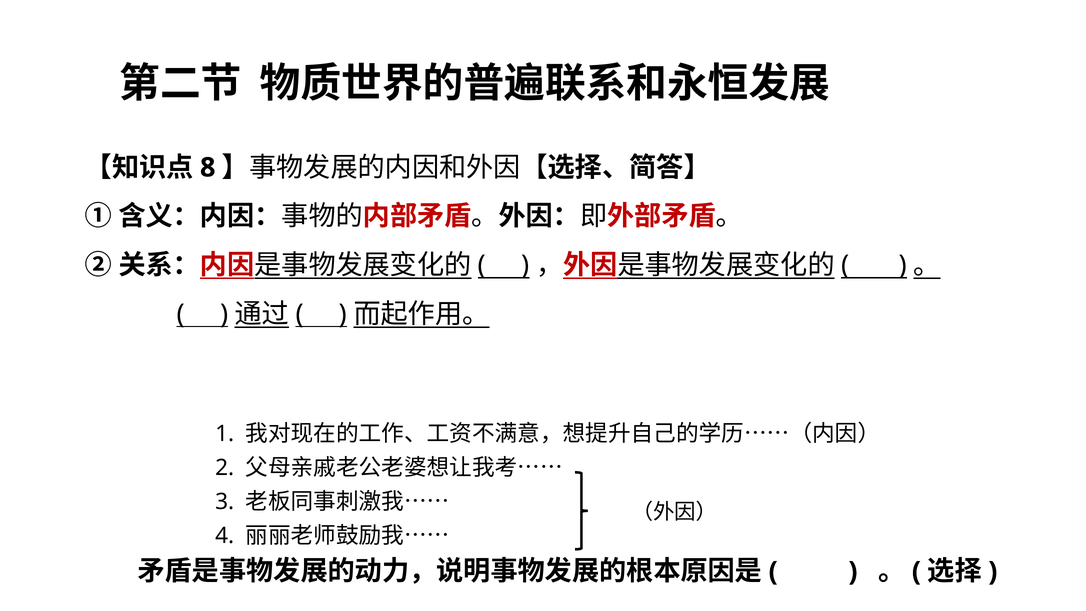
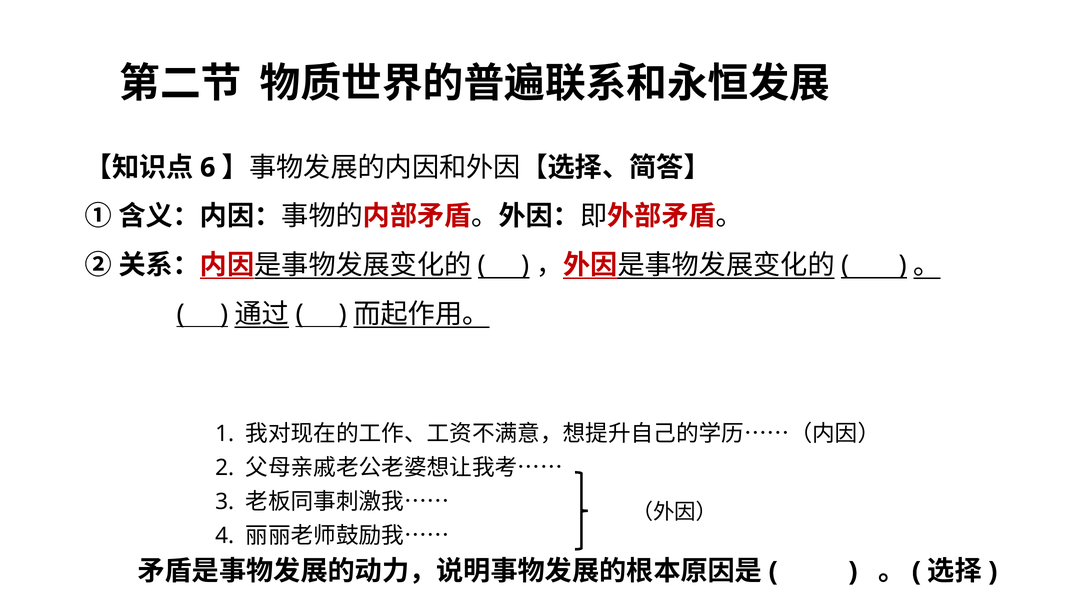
8: 8 -> 6 (208, 168)
